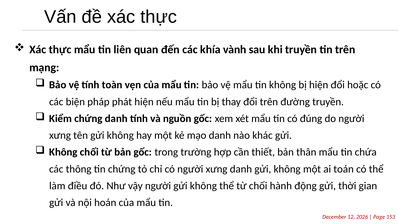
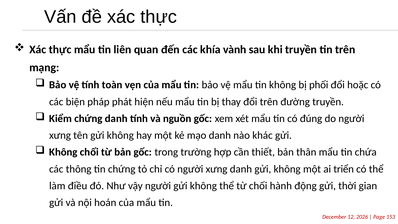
bị hiện: hiện -> phối (319, 85)
toán: toán -> triển (344, 169)
